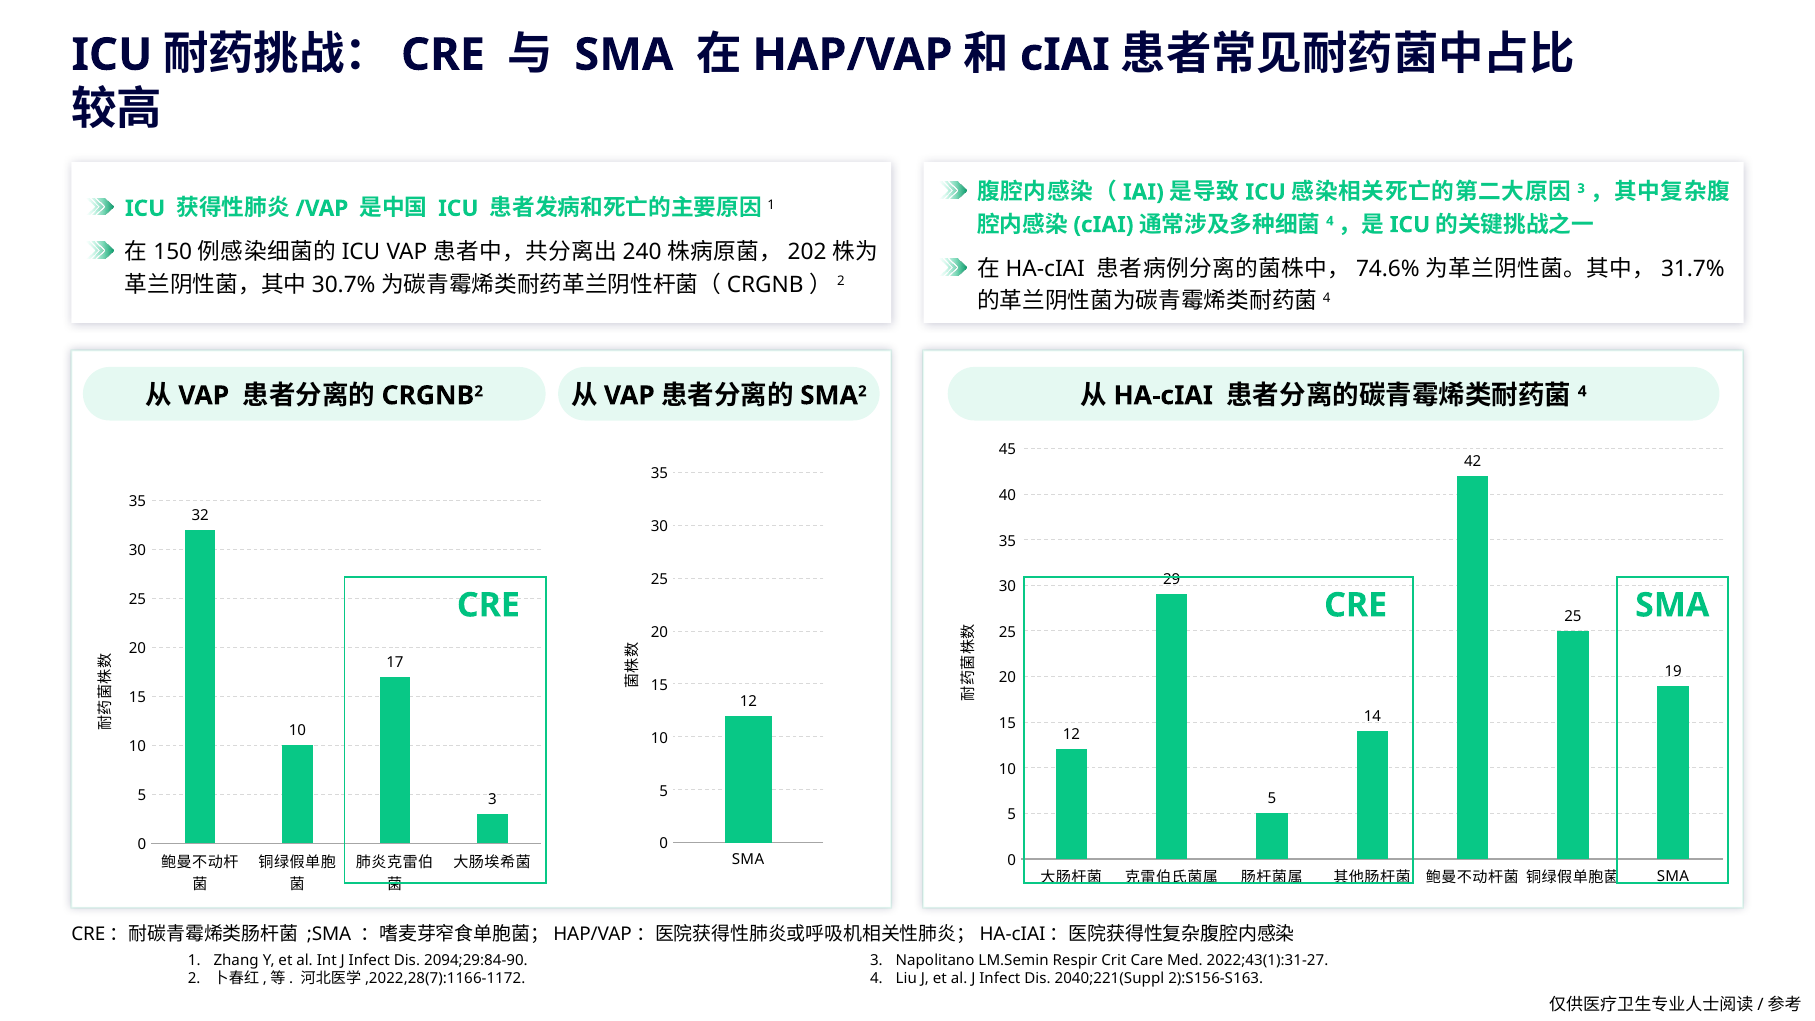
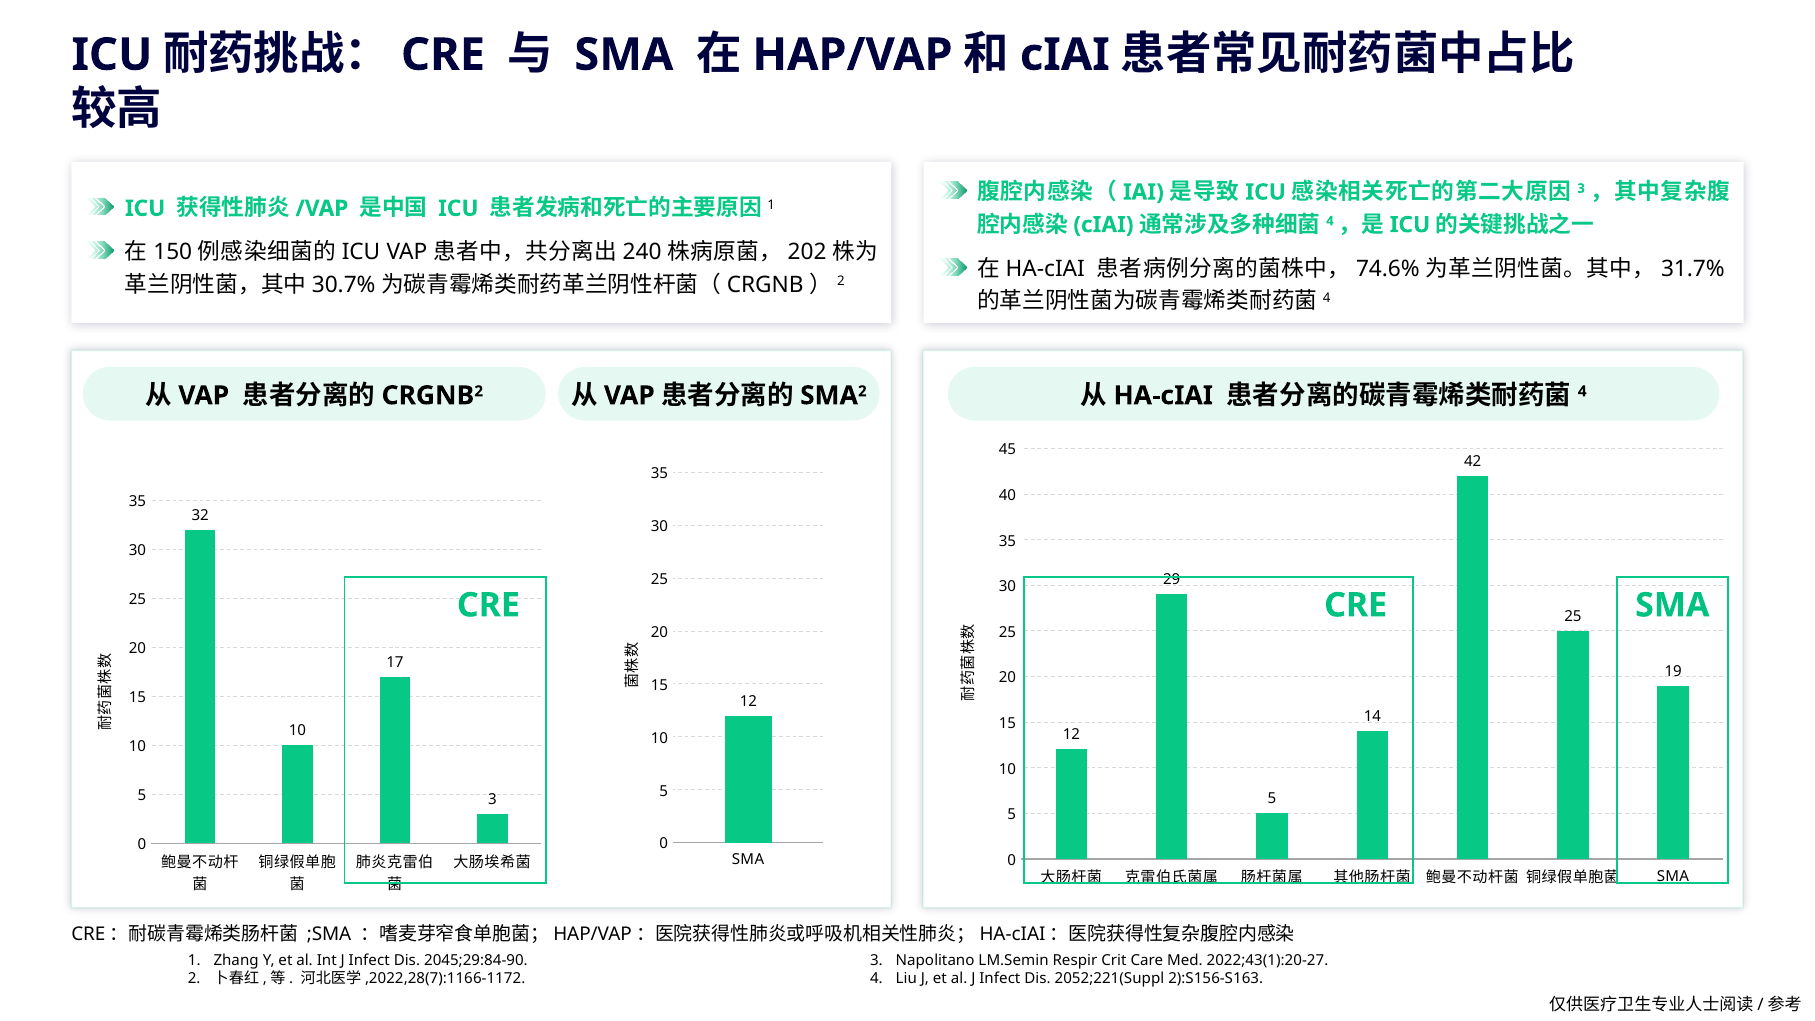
2094;29:84-90: 2094;29:84-90 -> 2045;29:84-90 (476, 960)
2022;43(1):31-27: 2022;43(1):31-27 -> 2022;43(1):20-27 (1267, 960)
2040;221(Suppl: 2040;221(Suppl -> 2052;221(Suppl (1109, 978)
